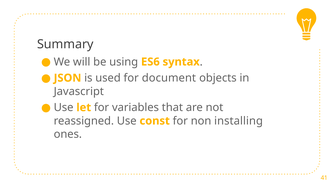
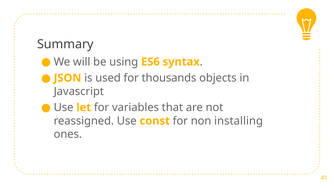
document: document -> thousands (169, 78)
